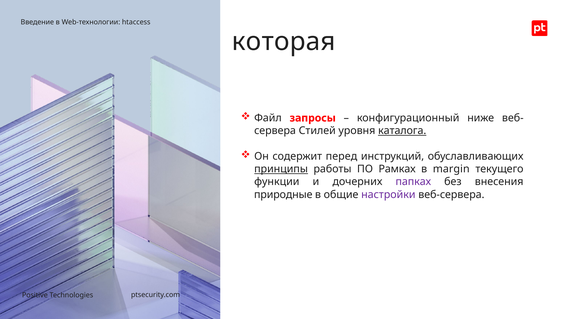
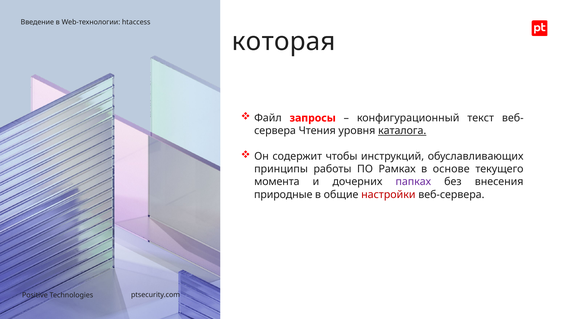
ниже: ниже -> текст (481, 118)
Стилей: Стилей -> Чтения (317, 131)
перед: перед -> чтобы (342, 157)
принципы underline: present -> none (281, 169)
margin: margin -> основе (451, 169)
функции: функции -> момента (277, 182)
настройки colour: purple -> red (388, 195)
